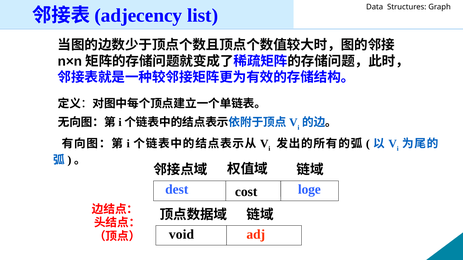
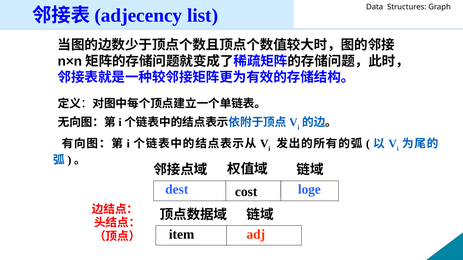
void: void -> item (182, 235)
